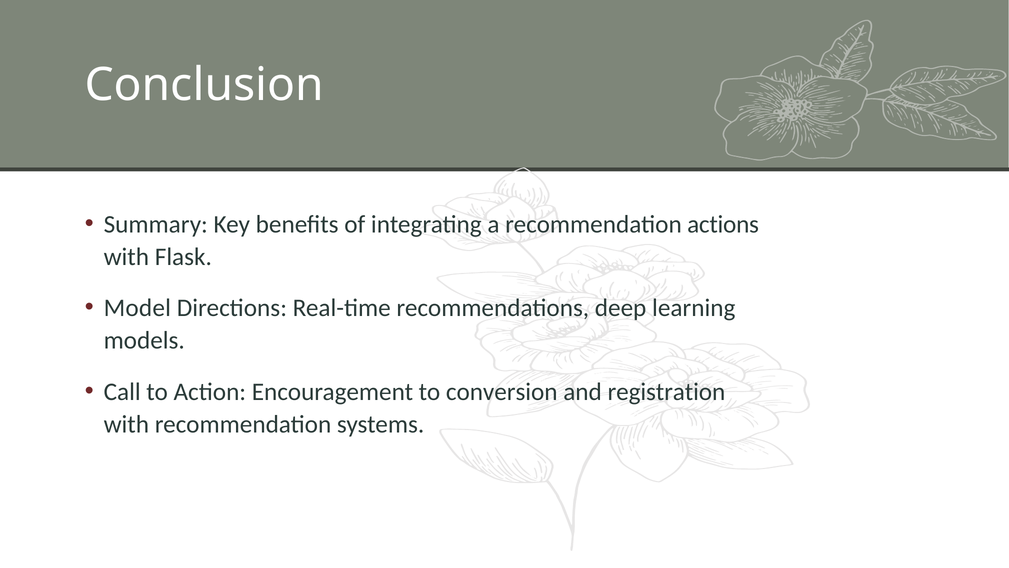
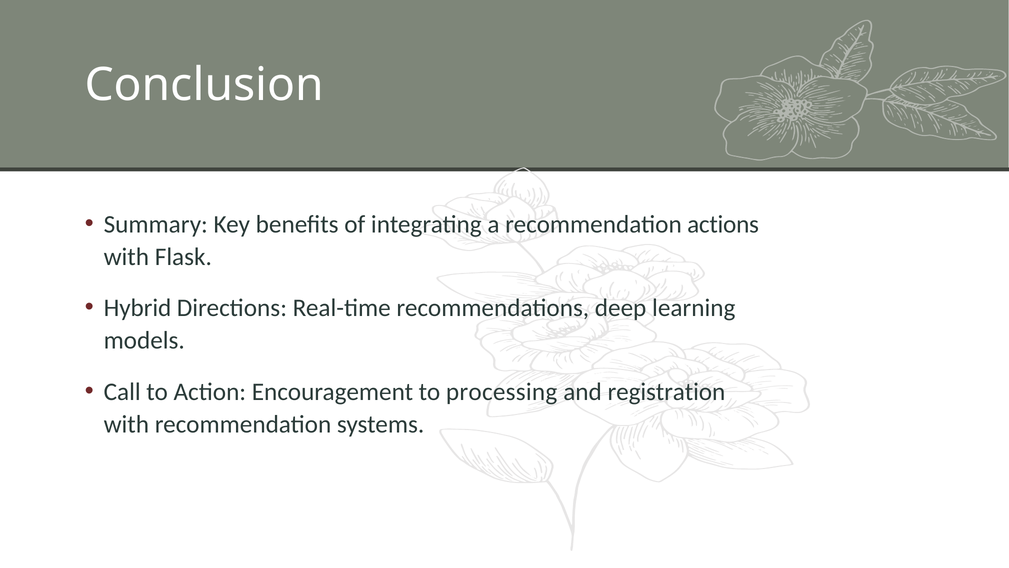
Model: Model -> Hybrid (137, 308)
conversion: conversion -> processing (502, 391)
